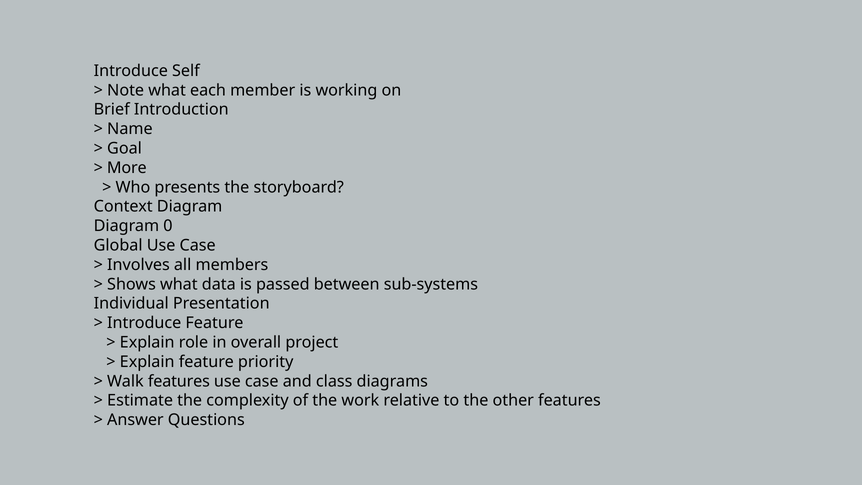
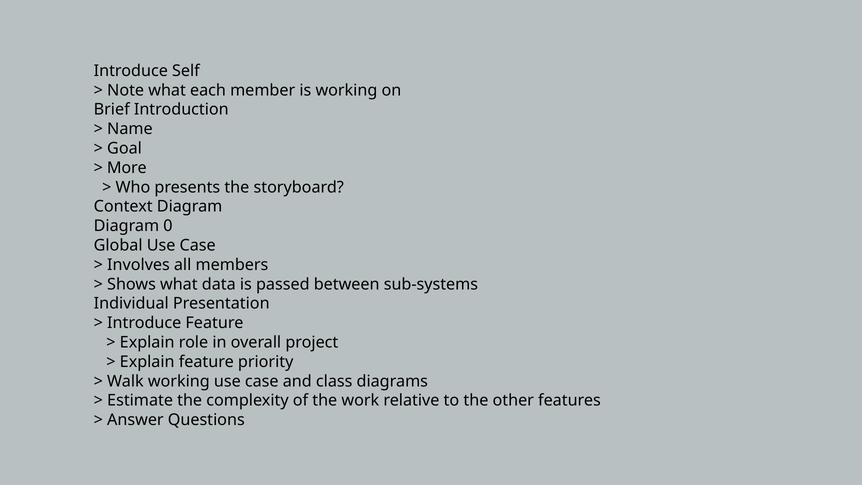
Walk features: features -> working (179, 381)
